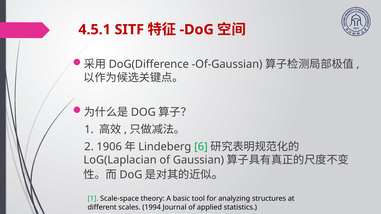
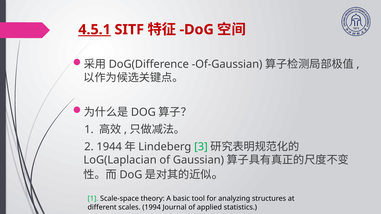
4.5.1 underline: none -> present (95, 30)
1906: 1906 -> 1944 (109, 147)
6: 6 -> 3 (201, 147)
